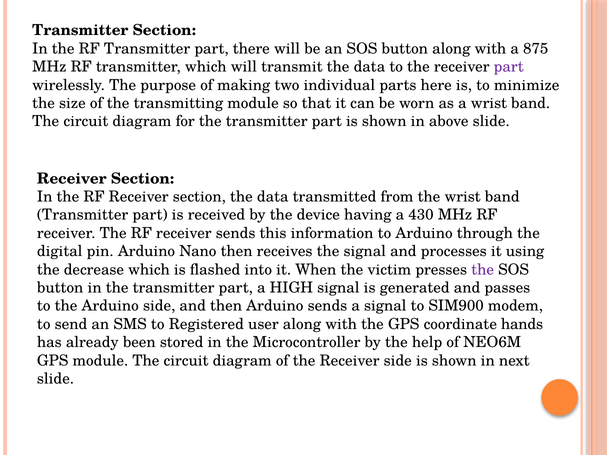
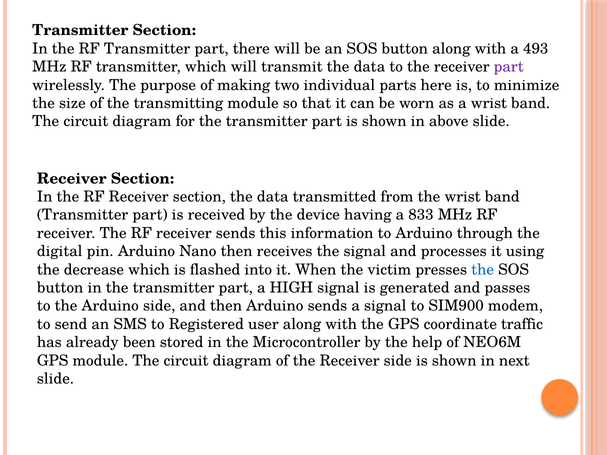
875: 875 -> 493 (536, 49)
430: 430 -> 833 (421, 215)
the colour: purple -> blue (483, 270)
hands: hands -> traffic (522, 324)
